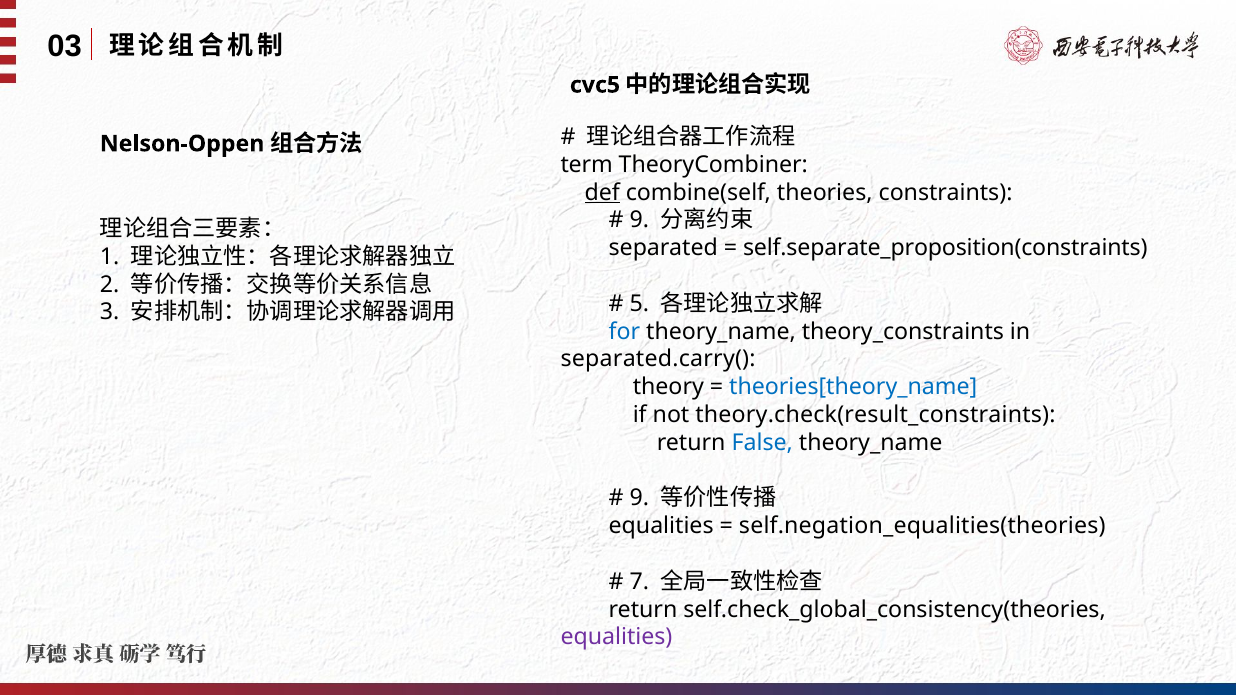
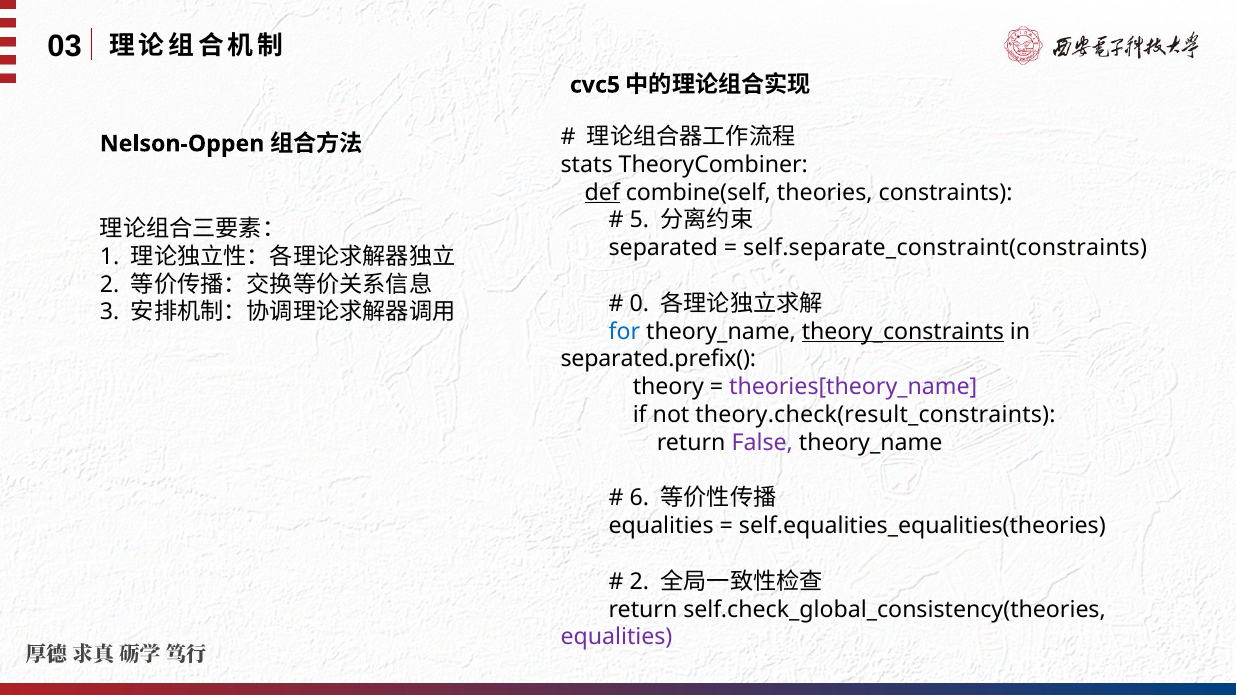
term: term -> stats (587, 165)
9: 9 -> 5 (639, 220)
self.separate_proposition(constraints: self.separate_proposition(constraints -> self.separate_constraint(constraints (945, 248)
5: 5 -> 0 (639, 304)
theory_constraints underline: none -> present (903, 332)
separated.carry(: separated.carry( -> separated.prefix( (658, 359)
theories[theory_name colour: blue -> purple (853, 387)
False colour: blue -> purple (762, 443)
9: 9 -> 6 (639, 498)
self.negation_equalities(theories: self.negation_equalities(theories -> self.equalities_equalities(theories (922, 526)
7: 7 -> 2 (639, 582)
